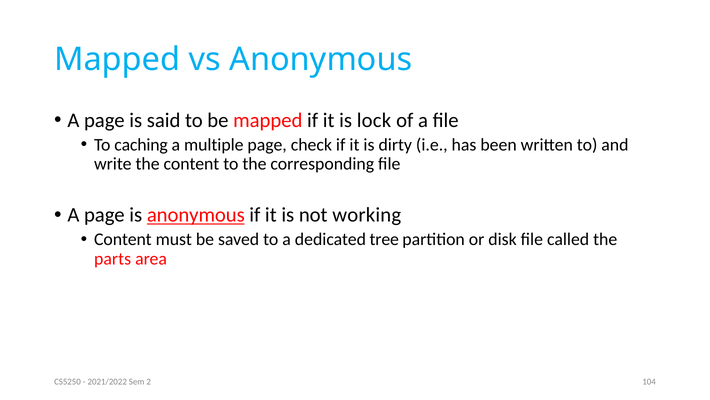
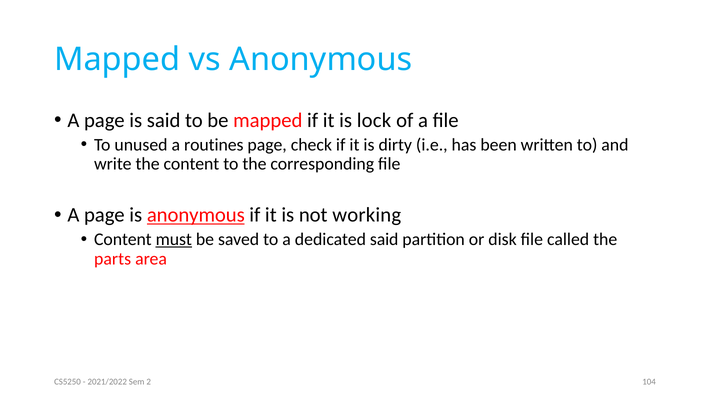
caching: caching -> unused (141, 145)
multiple: multiple -> routines (214, 145)
must underline: none -> present (174, 239)
dedicated tree: tree -> said (384, 239)
